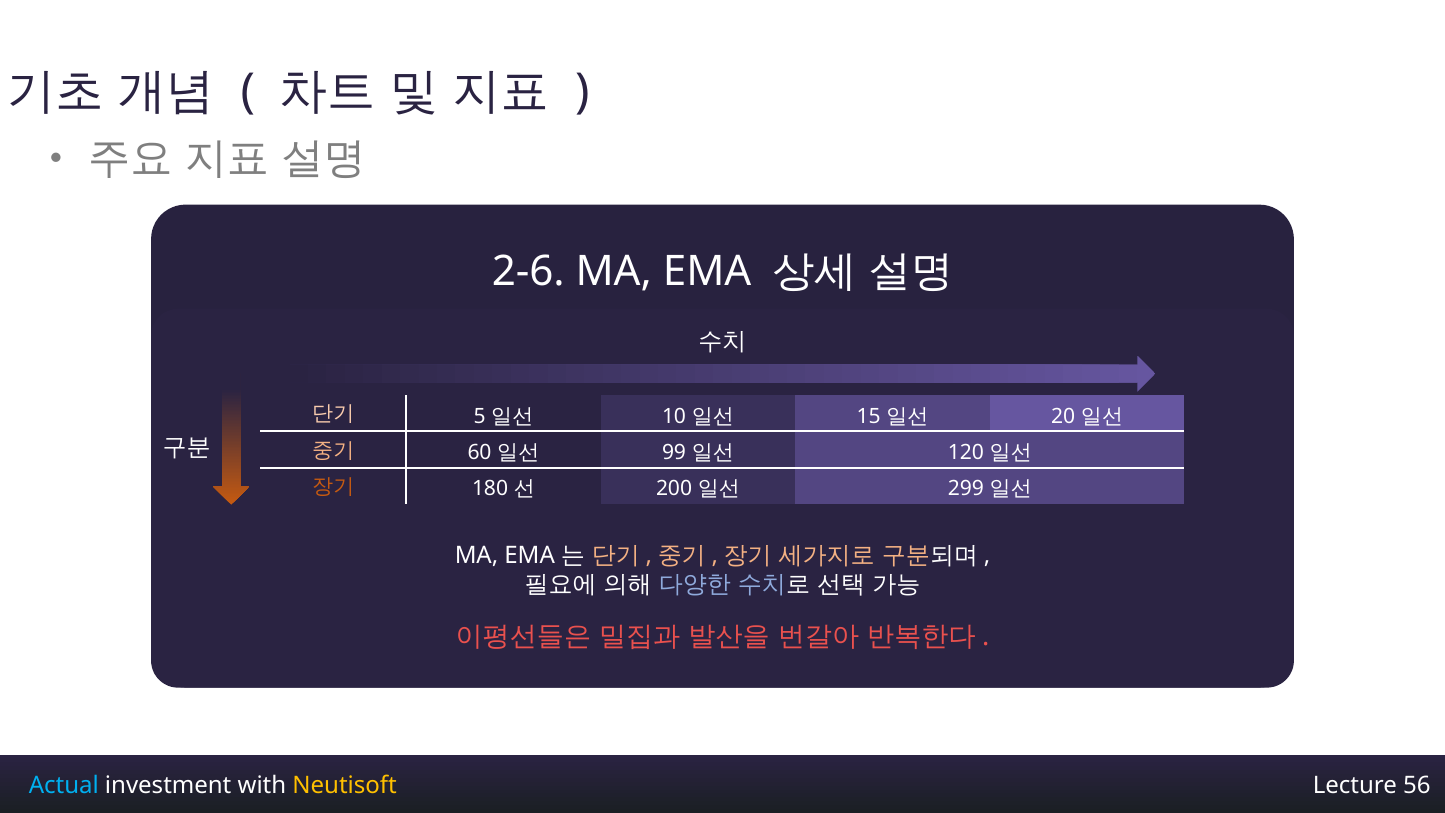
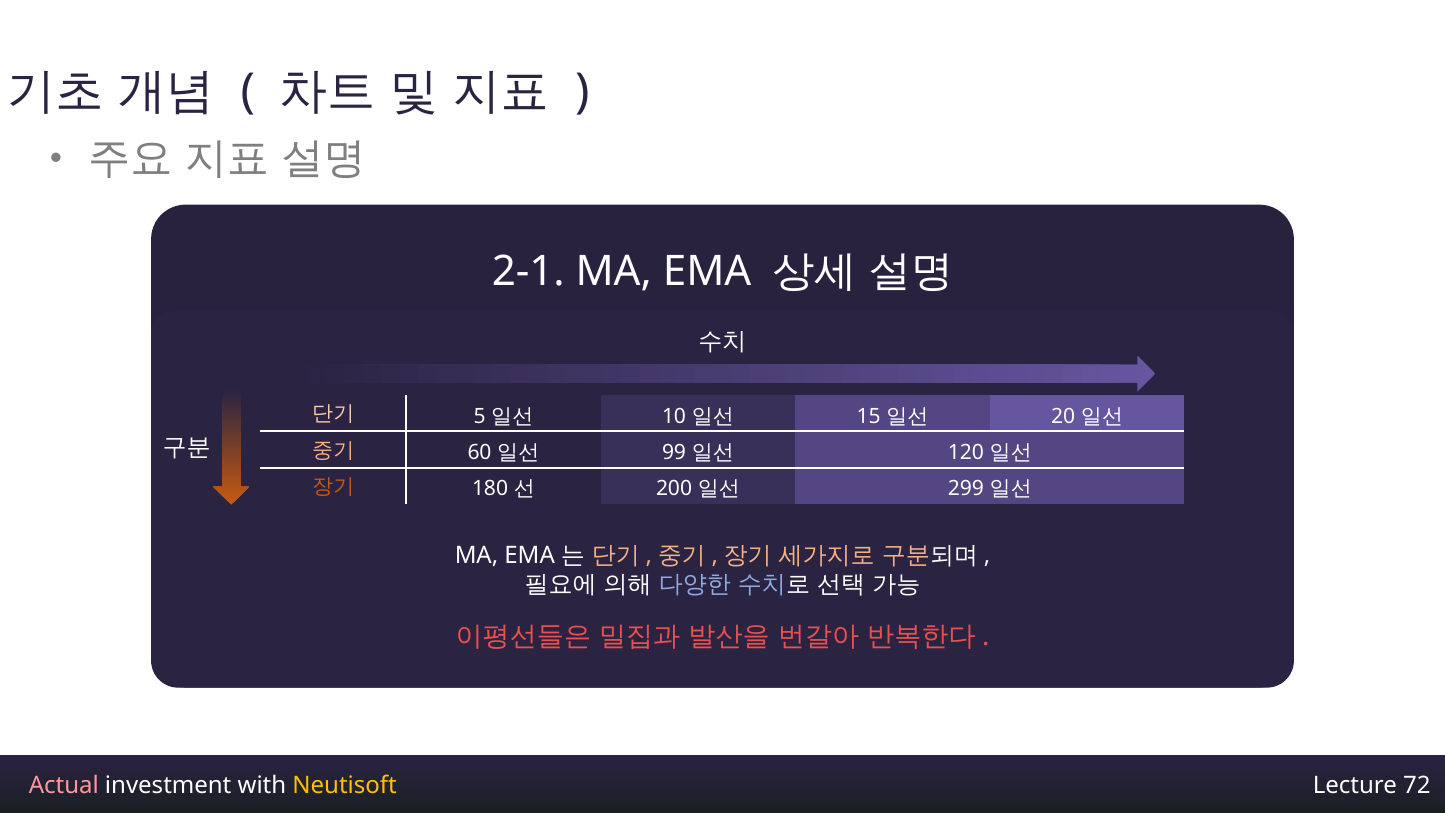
2-6: 2-6 -> 2-1 (528, 271)
Actual colour: light blue -> pink (64, 785)
56: 56 -> 72 (1417, 785)
